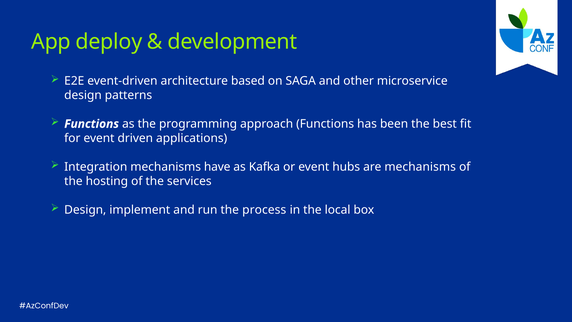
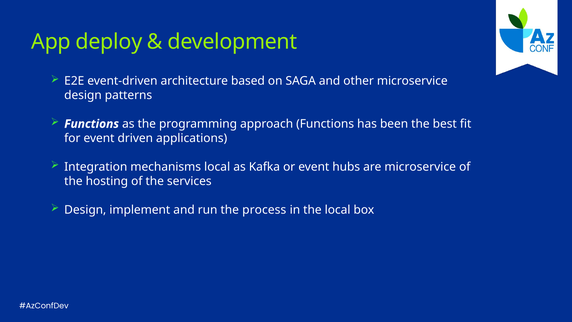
mechanisms have: have -> local (217, 167)
are mechanisms: mechanisms -> microservice (420, 167)
